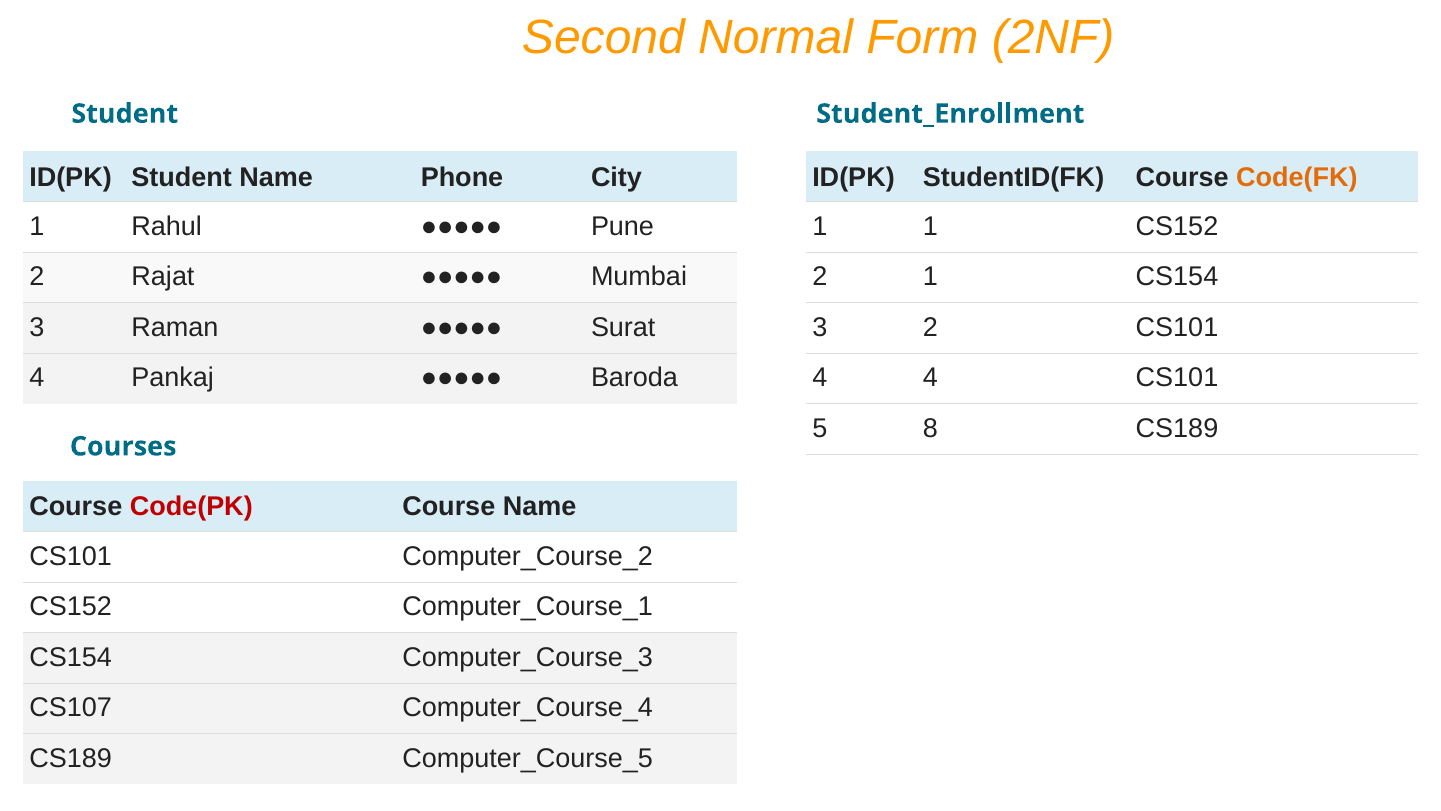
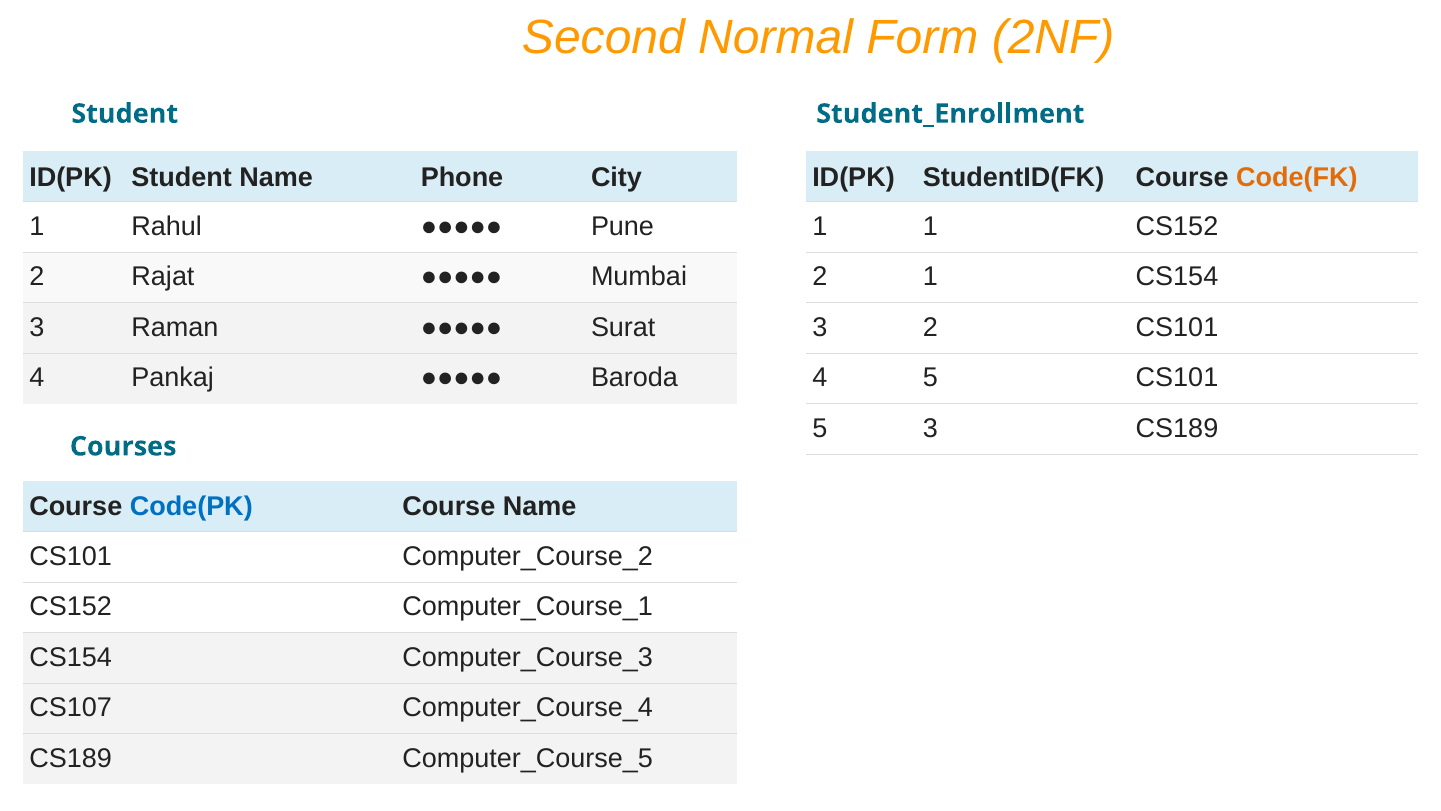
4 4: 4 -> 5 (930, 378)
5 8: 8 -> 3 (930, 428)
Code(PK colour: red -> blue (191, 507)
